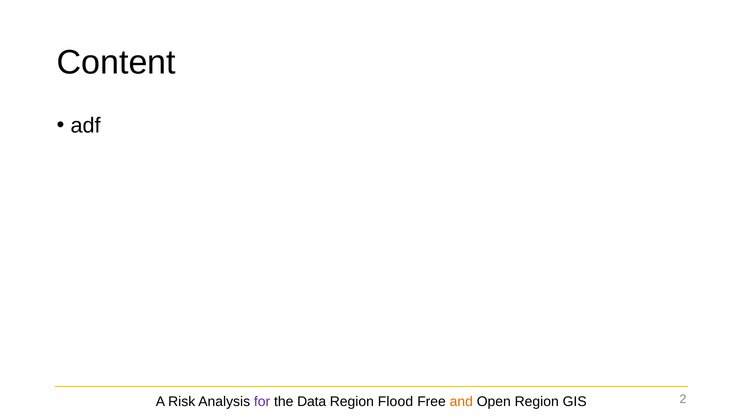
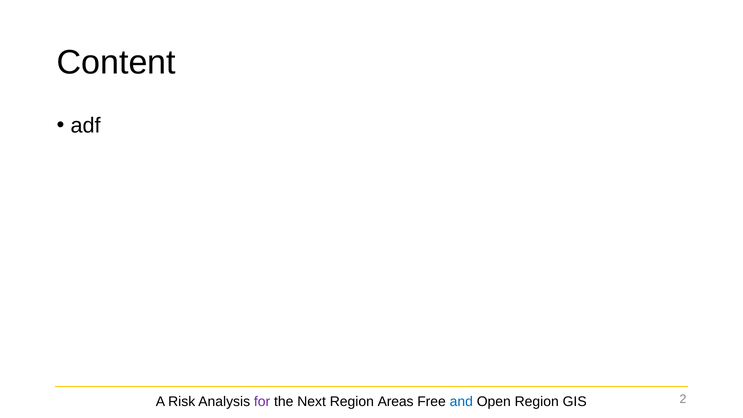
Data: Data -> Next (312, 402)
Flood: Flood -> Areas (396, 402)
and colour: orange -> blue (461, 402)
